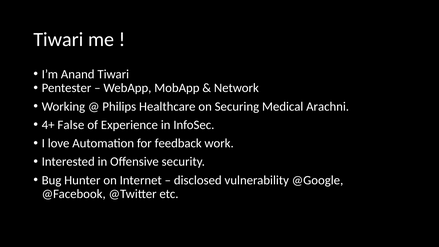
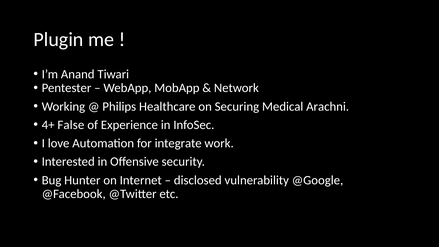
Tiwari: Tiwari -> Plugin (59, 40)
feedback: feedback -> integrate (178, 143)
